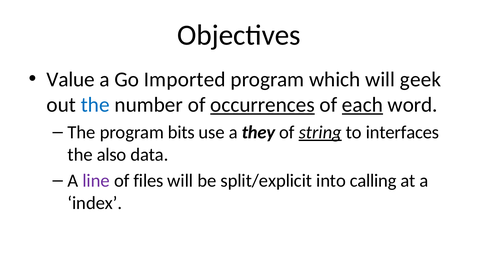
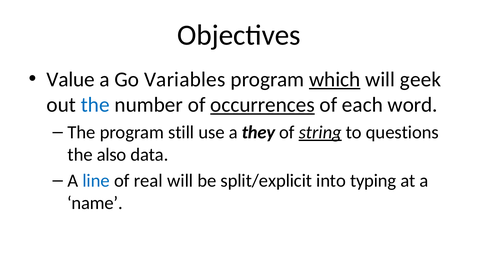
Imported: Imported -> Variables (185, 79)
which underline: none -> present (335, 79)
each underline: present -> none (362, 105)
bits: bits -> still (181, 132)
interfaces: interfaces -> questions (402, 132)
line colour: purple -> blue (96, 181)
files: files -> real (148, 181)
calling: calling -> typing (373, 181)
index: index -> name (95, 203)
